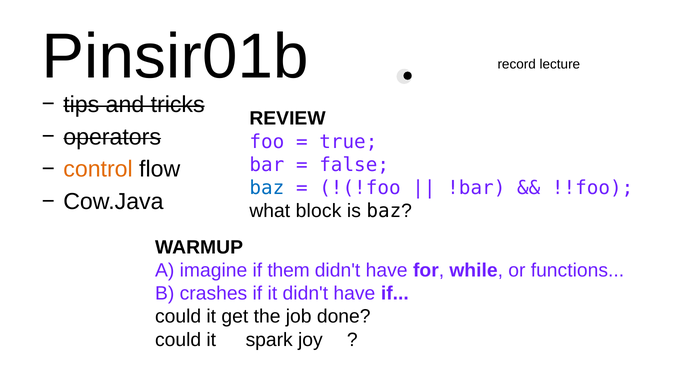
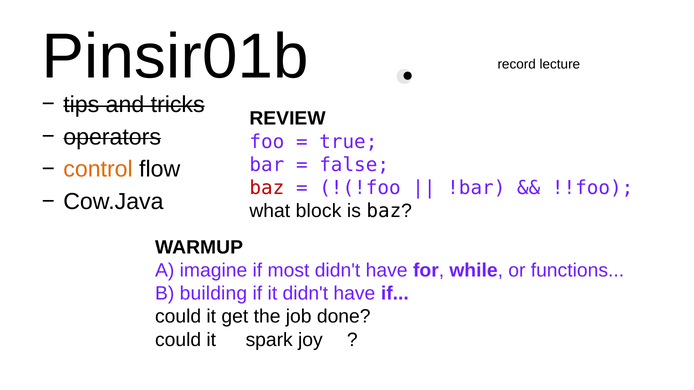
baz colour: blue -> red (267, 188)
them: them -> most (289, 271)
crashes: crashes -> building (213, 294)
